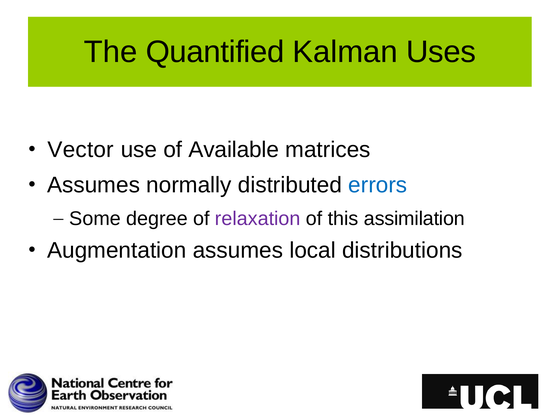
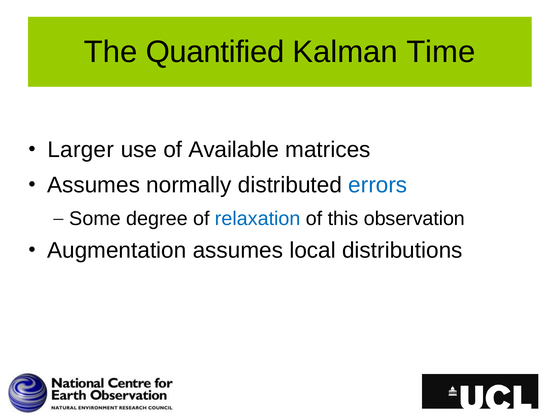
Uses: Uses -> Time (441, 52)
Vector: Vector -> Larger (81, 150)
relaxation colour: purple -> blue (258, 219)
assimilation: assimilation -> observation (414, 219)
